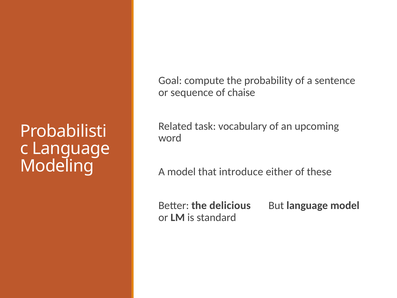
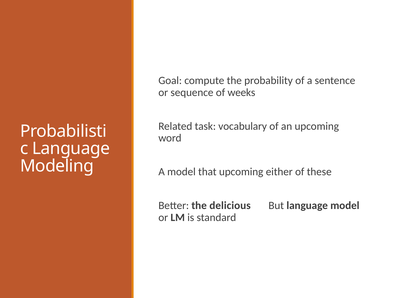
chaise: chaise -> weeks (241, 92)
that introduce: introduce -> upcoming (241, 172)
